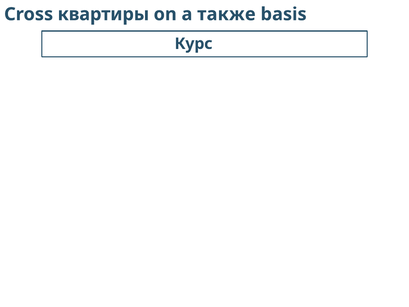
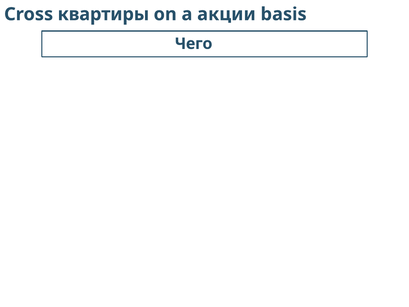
также: также -> акции (226, 14)
Курс: Курс -> Чего (194, 44)
